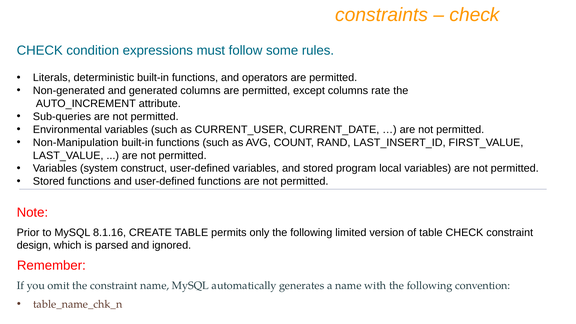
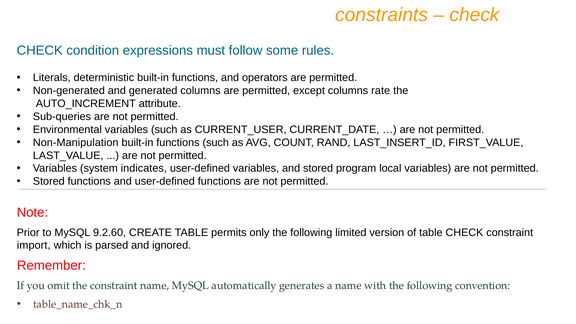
construct: construct -> indicates (144, 168)
8.1.16: 8.1.16 -> 9.2.60 (110, 232)
design: design -> import (34, 245)
